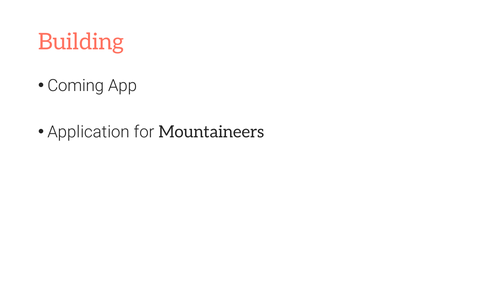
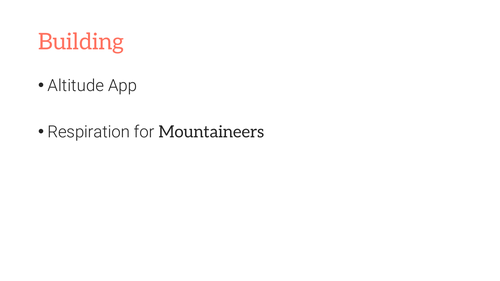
Coming: Coming -> Altitude (76, 86)
Application: Application -> Respiration (89, 132)
